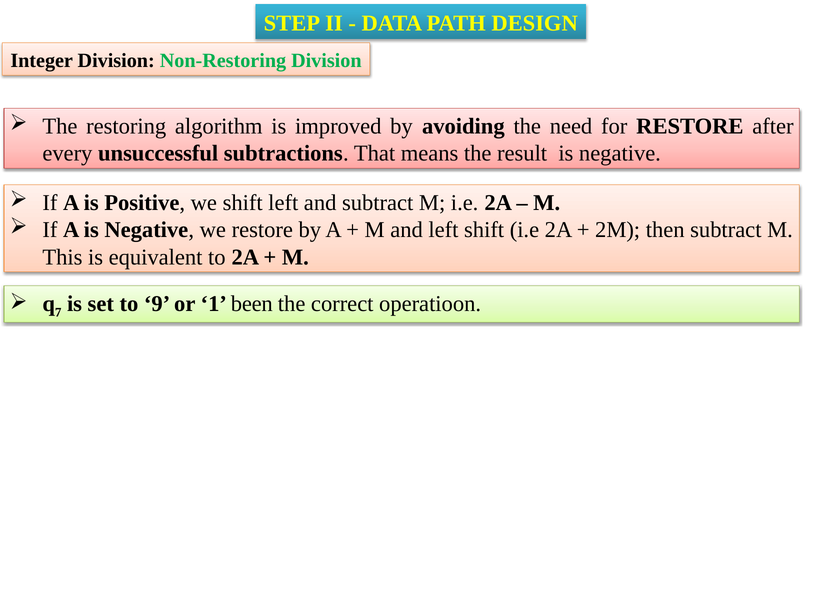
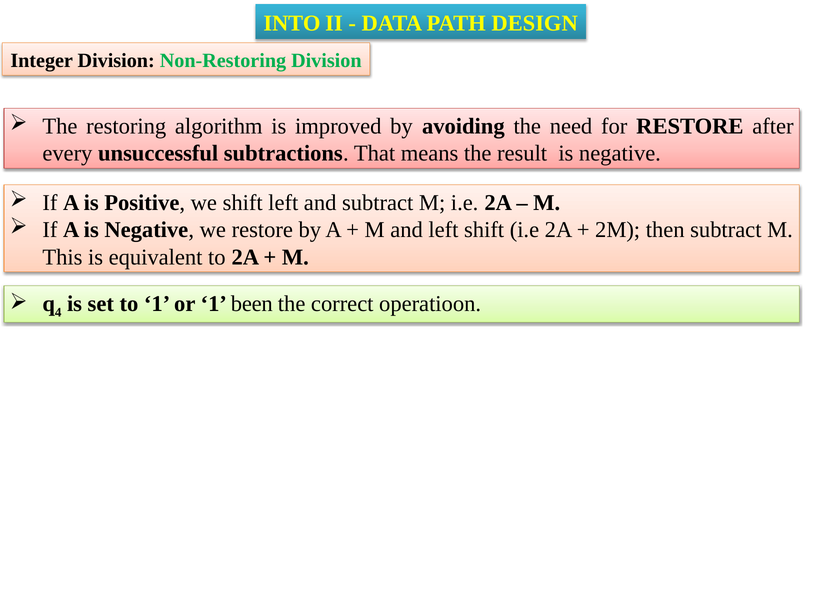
STEP: STEP -> INTO (292, 23)
7: 7 -> 4 (58, 312)
to 9: 9 -> 1 (157, 304)
